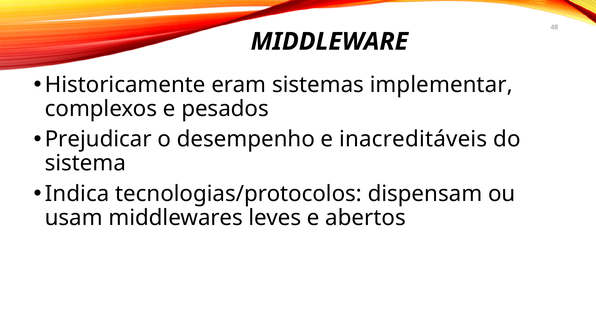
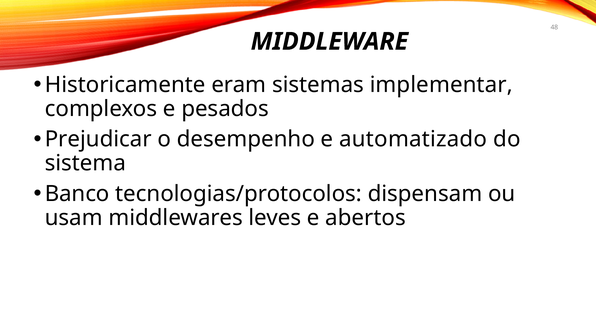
inacreditáveis: inacreditáveis -> automatizado (413, 139)
Indica: Indica -> Banco (77, 194)
